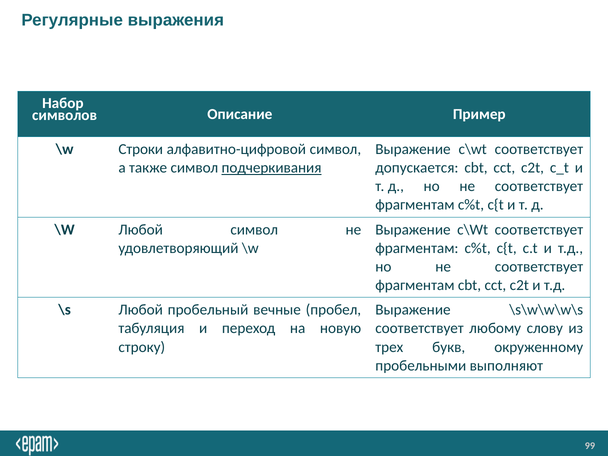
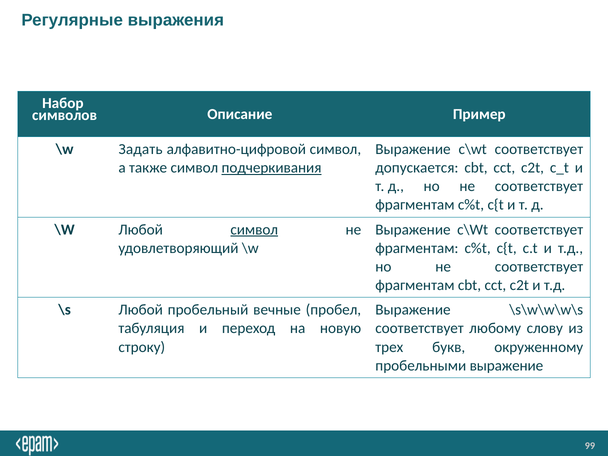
Строки: Строки -> Задать (141, 149)
символ underline: none -> present (254, 230)
пробельными выполняют: выполняют -> выражение (506, 366)
